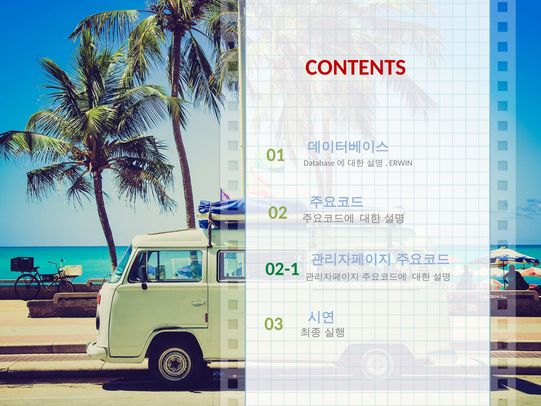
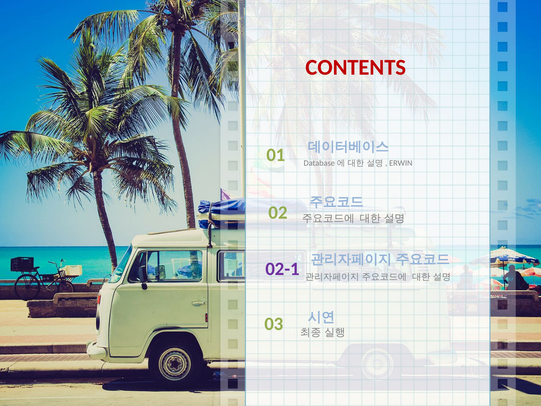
02-1 colour: green -> purple (283, 269)
